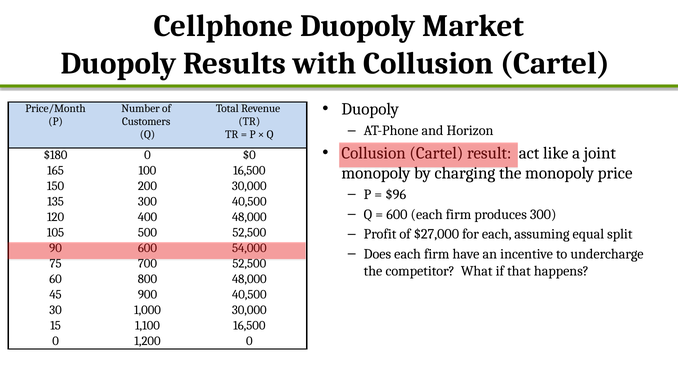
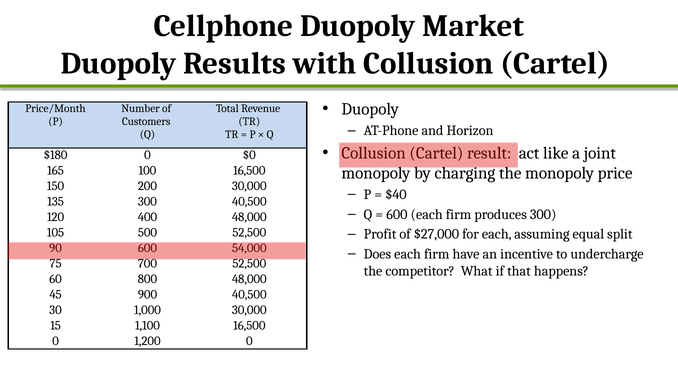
$96: $96 -> $40 (396, 194)
